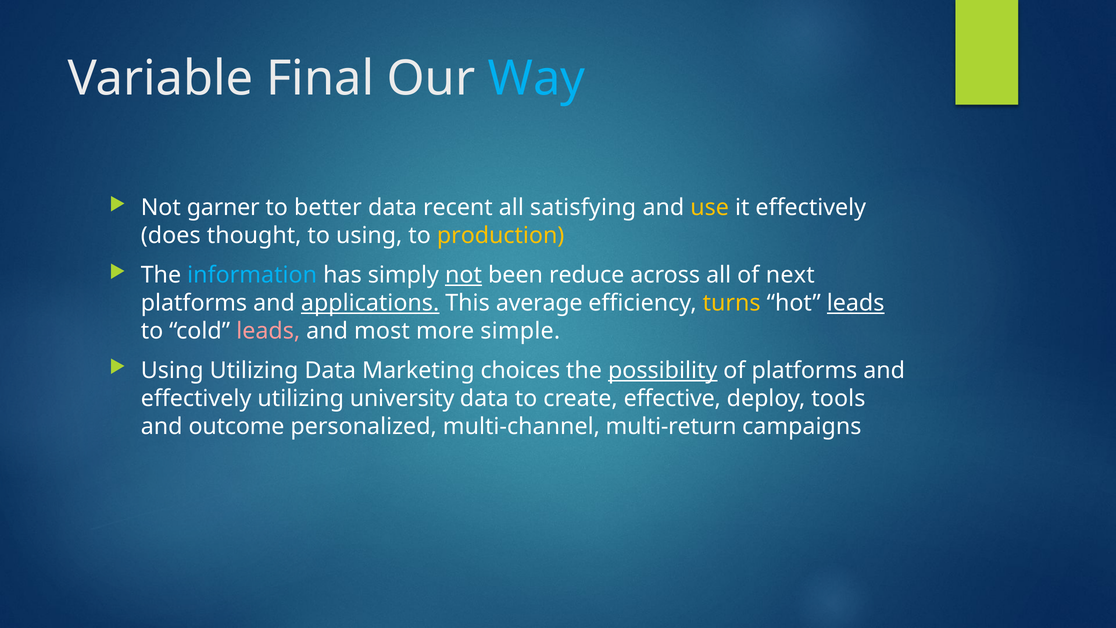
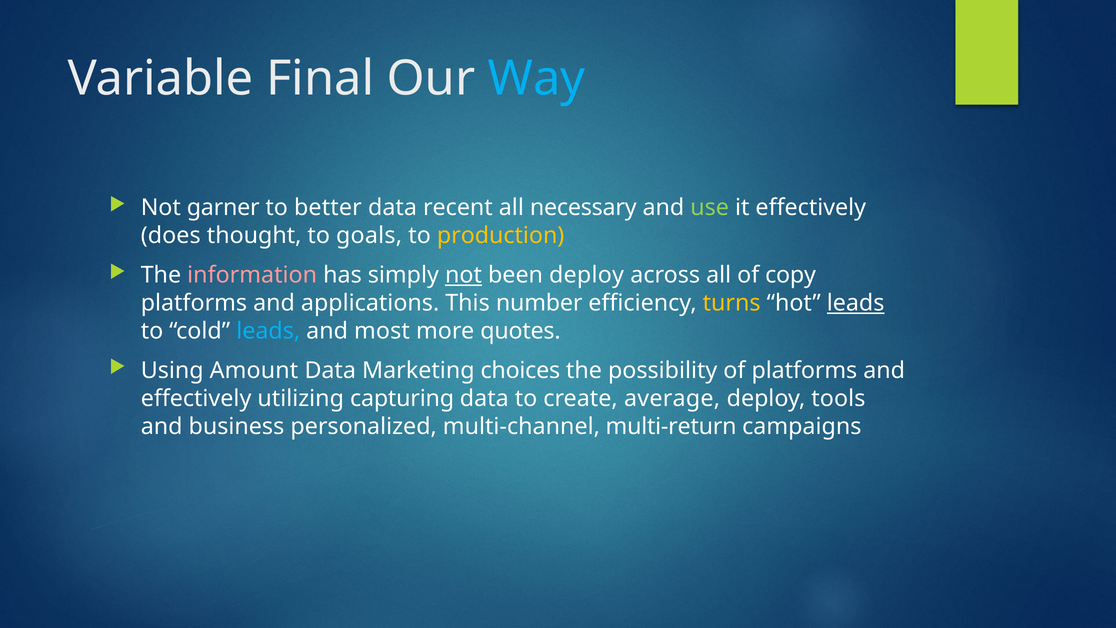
satisfying: satisfying -> necessary (583, 208)
use colour: yellow -> light green (710, 208)
to using: using -> goals (369, 236)
information colour: light blue -> pink (252, 275)
been reduce: reduce -> deploy (587, 275)
next: next -> copy (791, 275)
applications underline: present -> none (370, 303)
average: average -> number (539, 303)
leads colour: pink -> light blue (268, 331)
simple: simple -> quotes (520, 331)
Using Utilizing: Utilizing -> Amount (254, 371)
possibility underline: present -> none (663, 371)
university: university -> capturing (402, 398)
effective: effective -> average (672, 398)
outcome: outcome -> business (236, 426)
